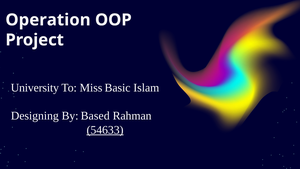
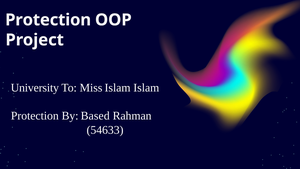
Operation: Operation -> Protection (48, 20)
Miss Basic: Basic -> Islam (118, 88)
Designing: Designing -> Protection (35, 116)
54633 underline: present -> none (105, 130)
